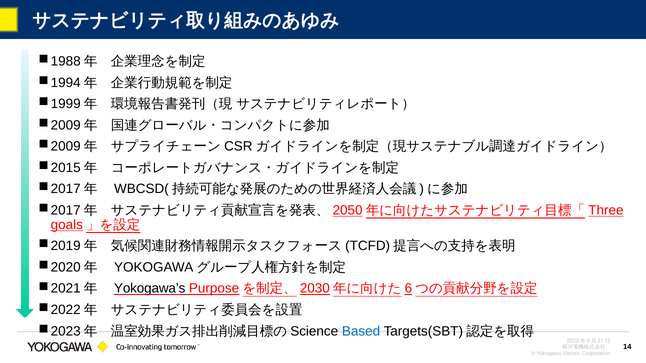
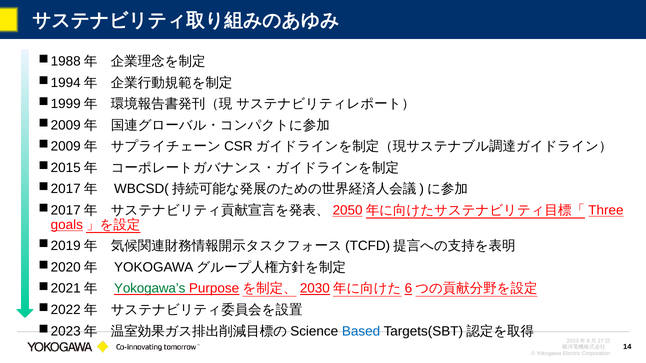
Yokogawa’s colour: black -> green (150, 289)
